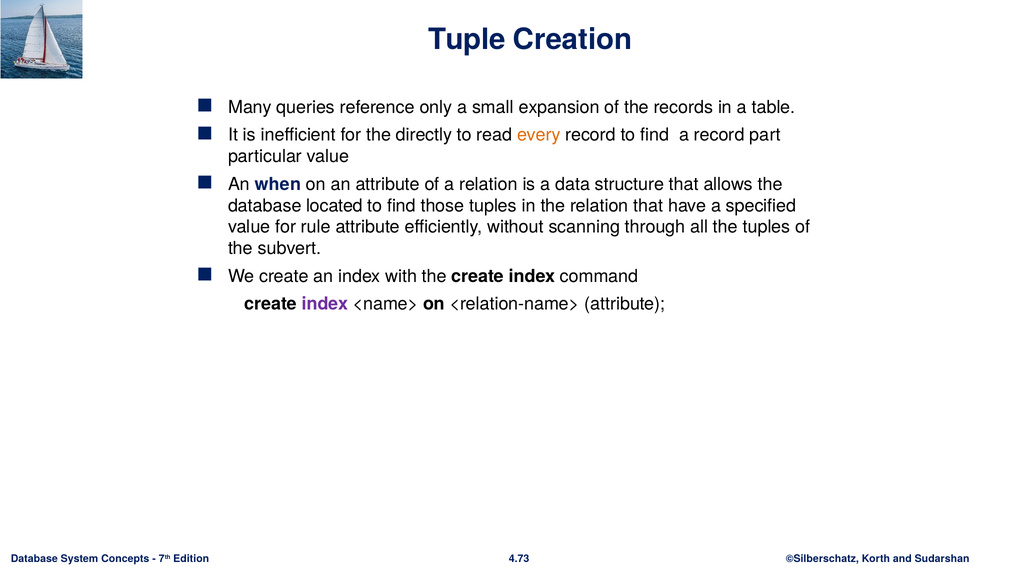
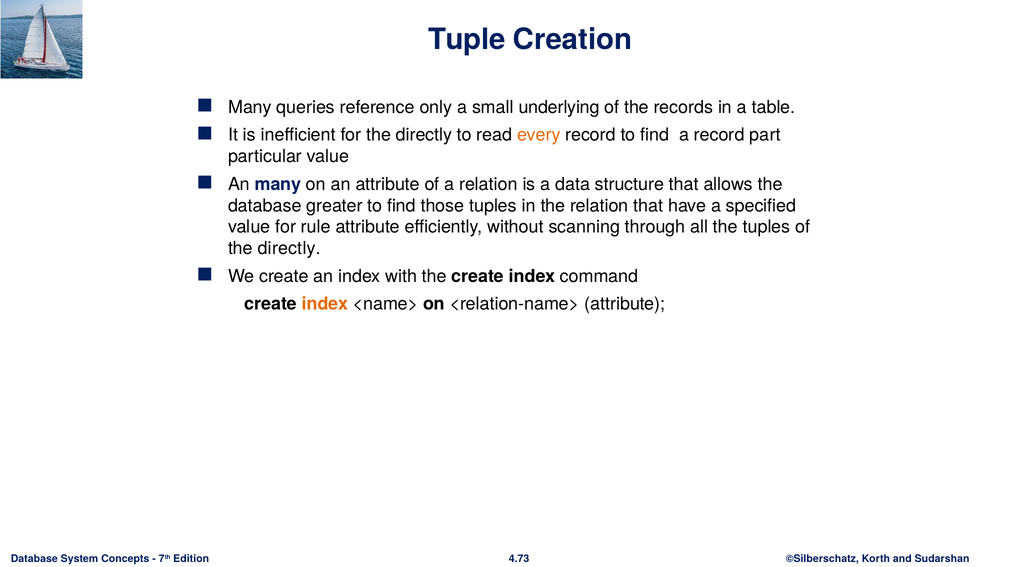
expansion: expansion -> underlying (559, 108)
An when: when -> many (278, 184)
located: located -> greater (335, 206)
subvert: subvert -> directly (289, 249)
index colour: purple -> orange (325, 304)
